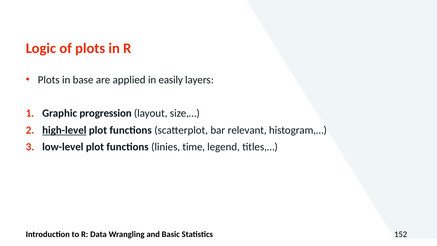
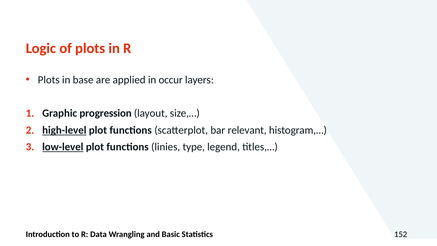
easily: easily -> occur (171, 80)
low-level underline: none -> present (63, 147)
time: time -> type (194, 147)
